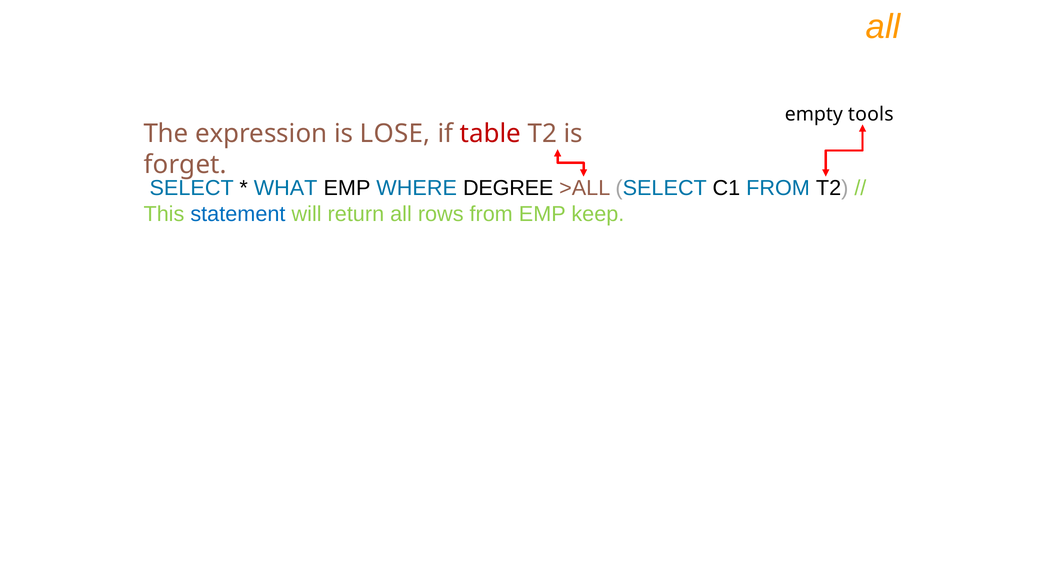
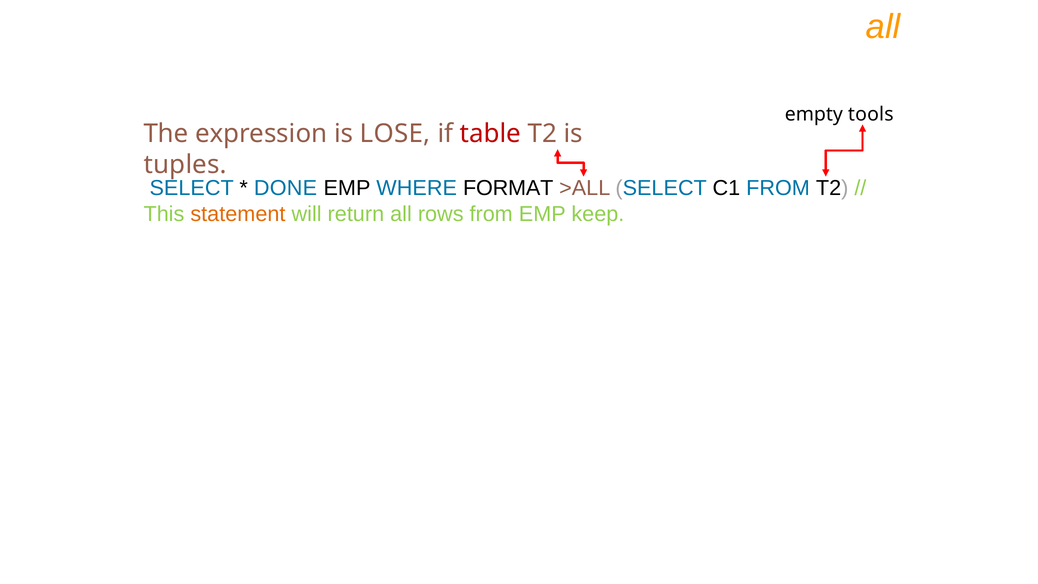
forget: forget -> tuples (185, 165)
WHAT: WHAT -> DONE (286, 188)
DEGREE: DEGREE -> FORMAT (508, 188)
statement colour: blue -> orange (238, 214)
